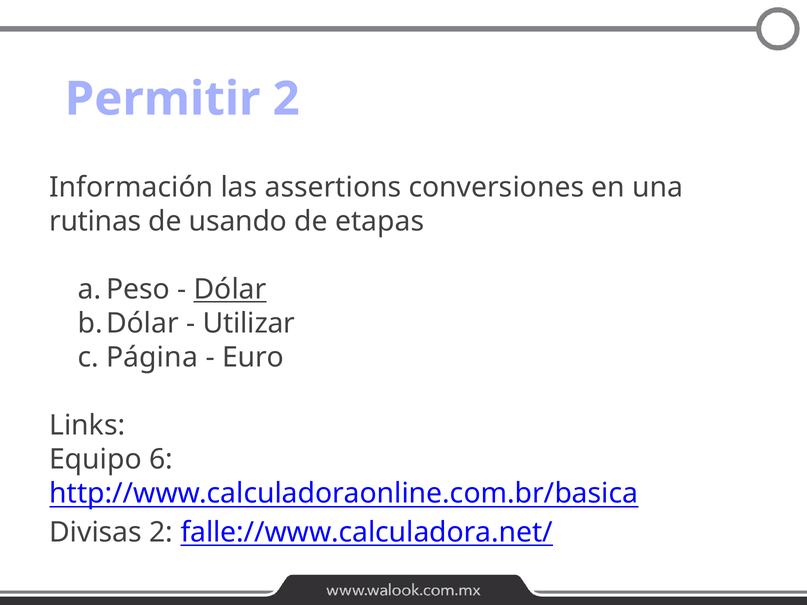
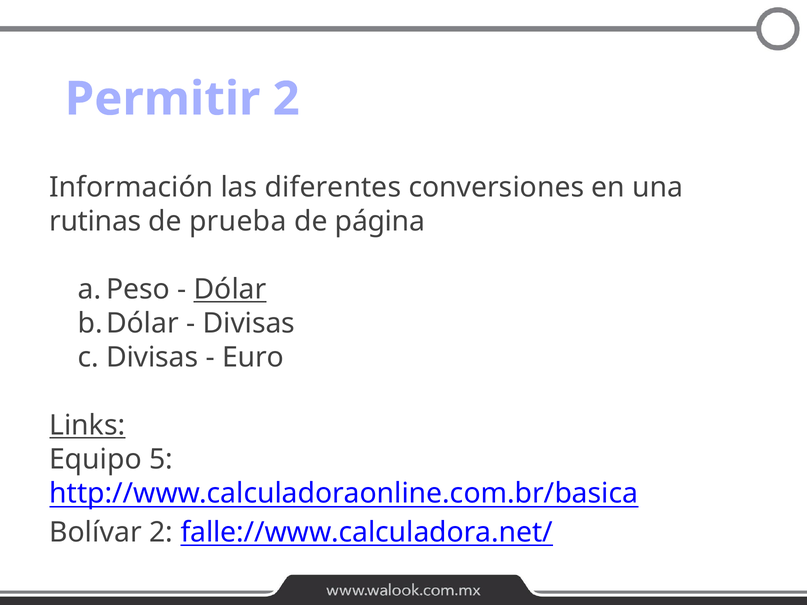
assertions: assertions -> diferentes (333, 187)
usando: usando -> prueba (238, 221)
etapas: etapas -> página (380, 221)
Utilizar: Utilizar -> Divisas (249, 324)
Página: Página -> Divisas (152, 358)
Links underline: none -> present (87, 426)
6: 6 -> 5 (161, 460)
Divisas: Divisas -> Bolívar (96, 533)
